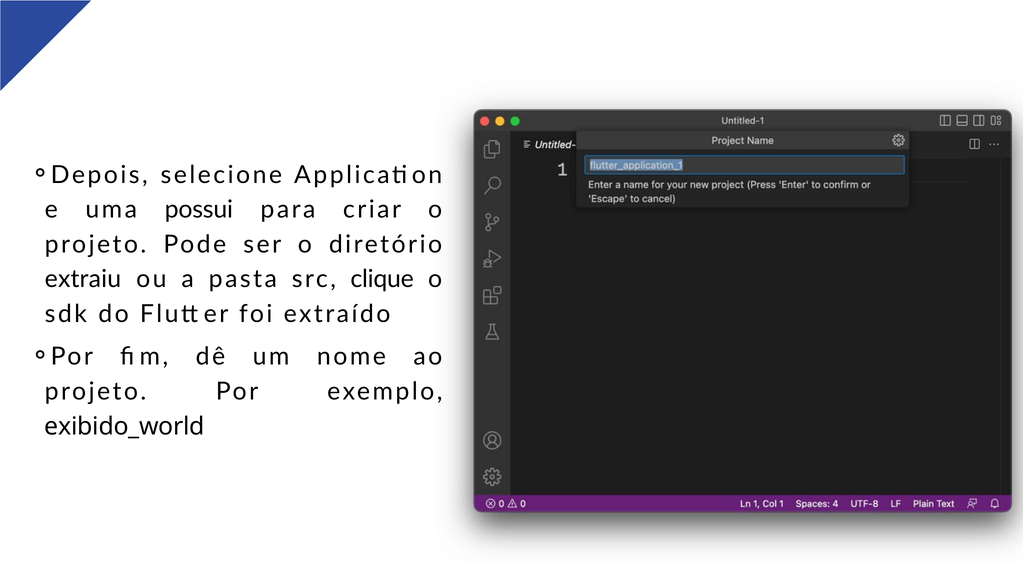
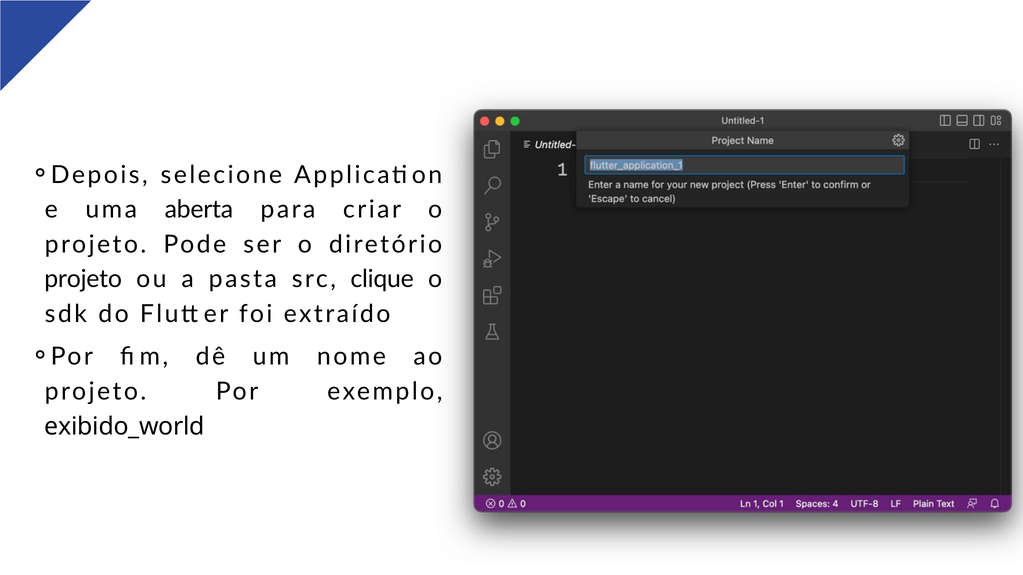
possui: possui -> aberta (199, 210)
extraiu: extraiu -> projeto (83, 280)
